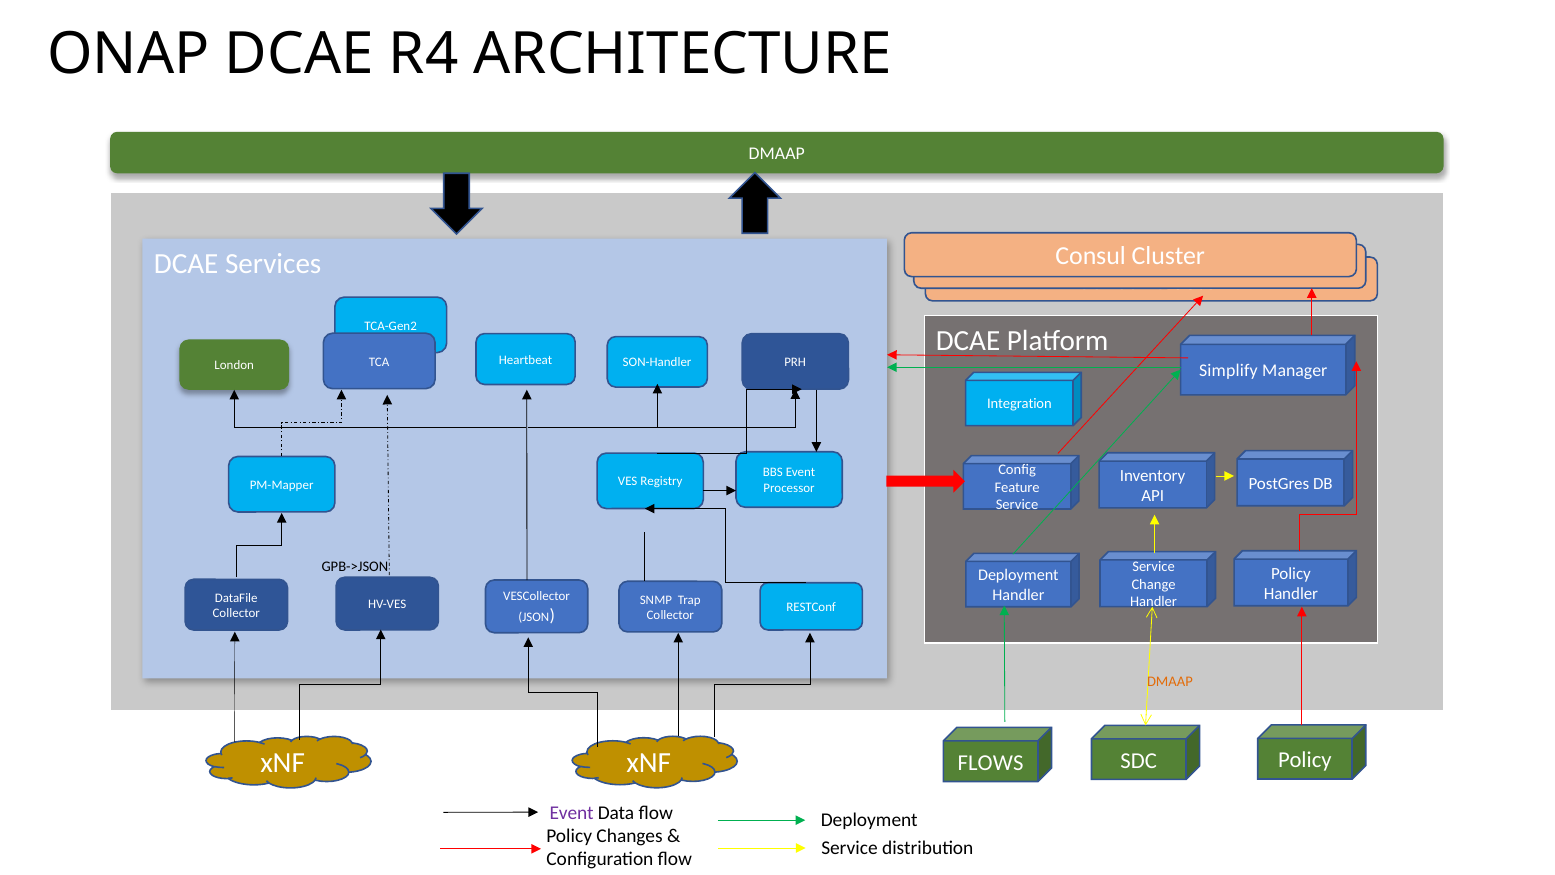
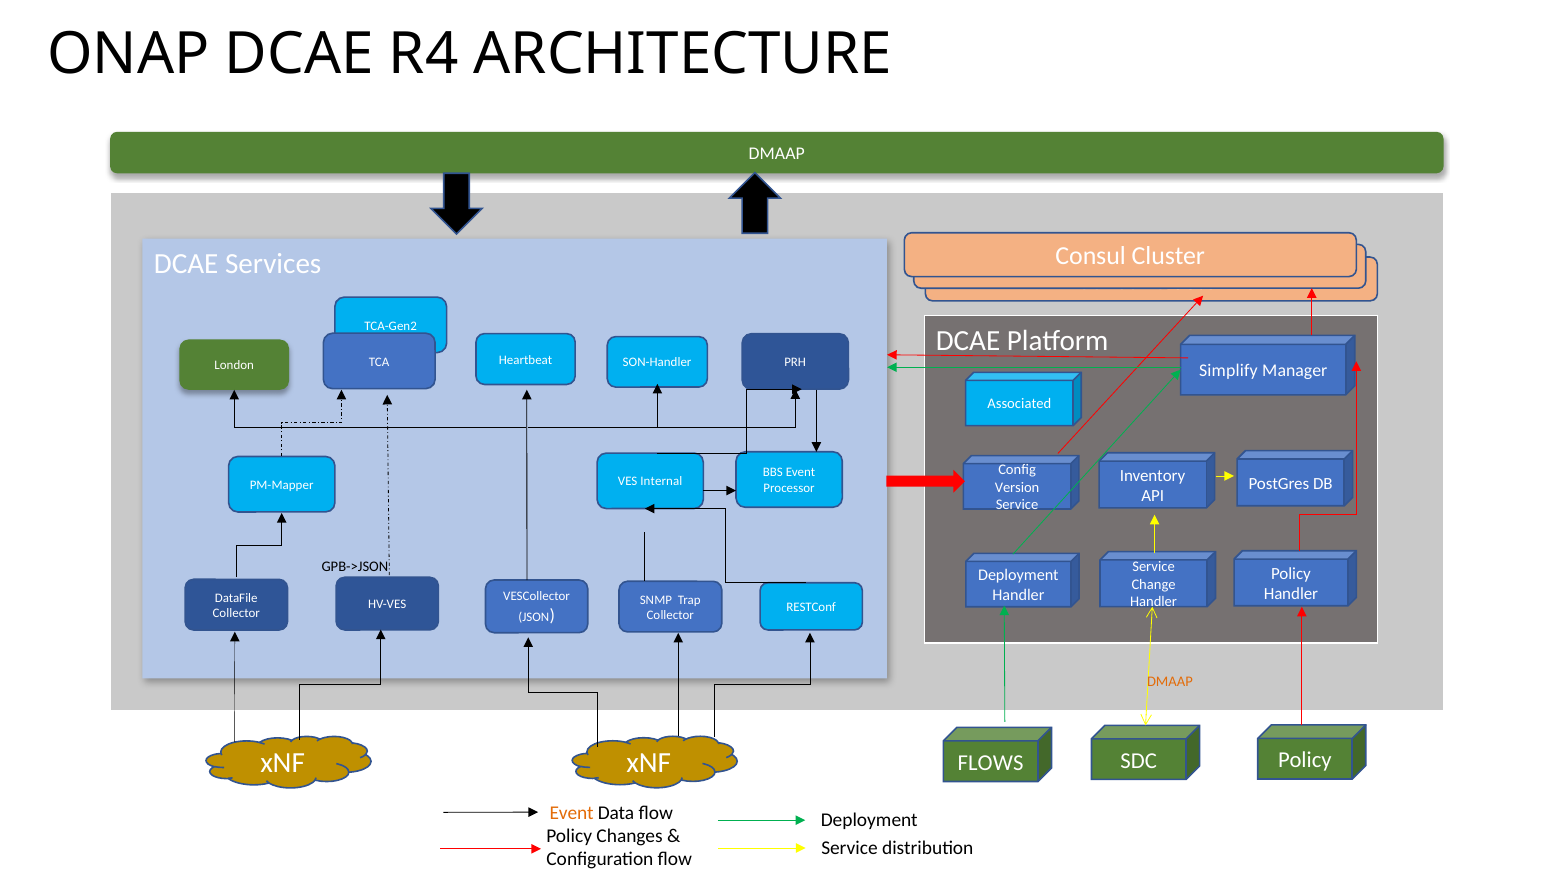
Integration: Integration -> Associated (1019, 404)
Registry: Registry -> Internal (661, 482)
Feature: Feature -> Version (1017, 487)
Event colour: purple -> orange (572, 813)
